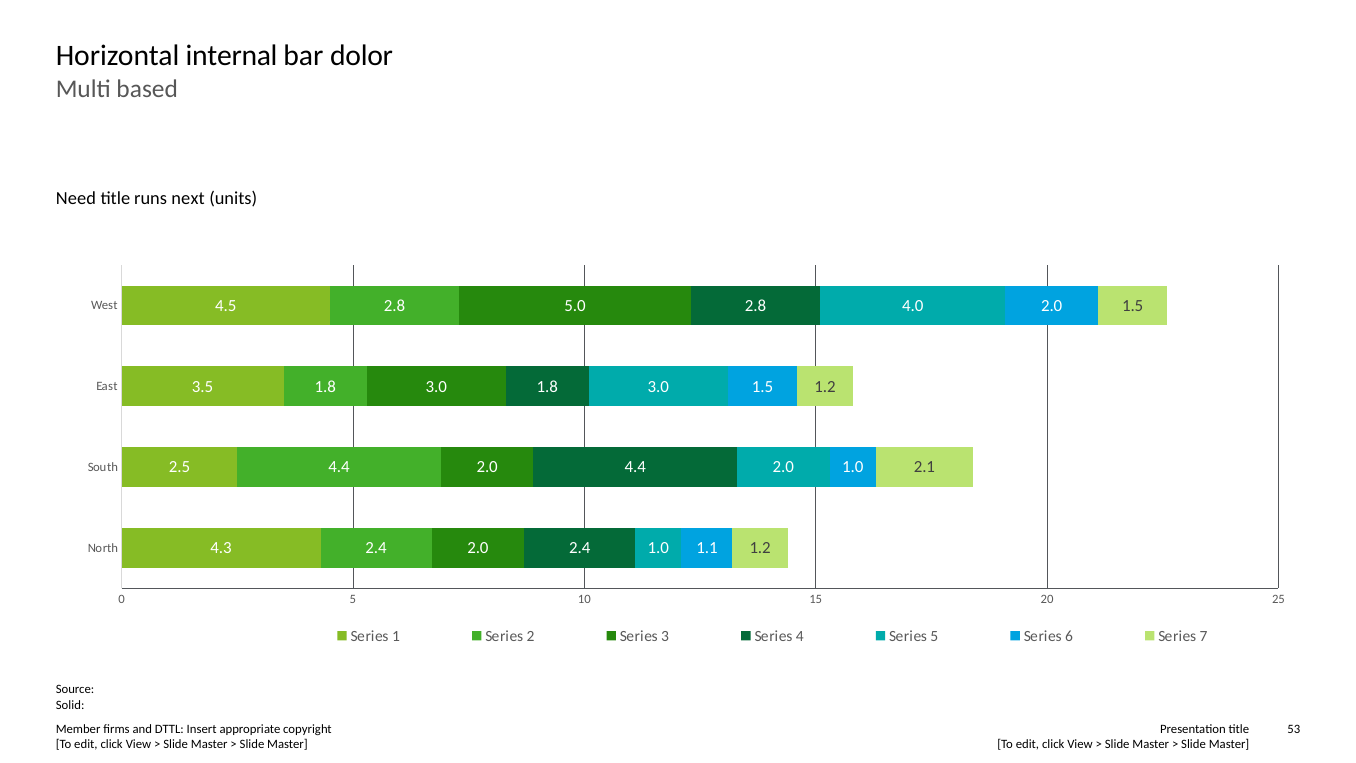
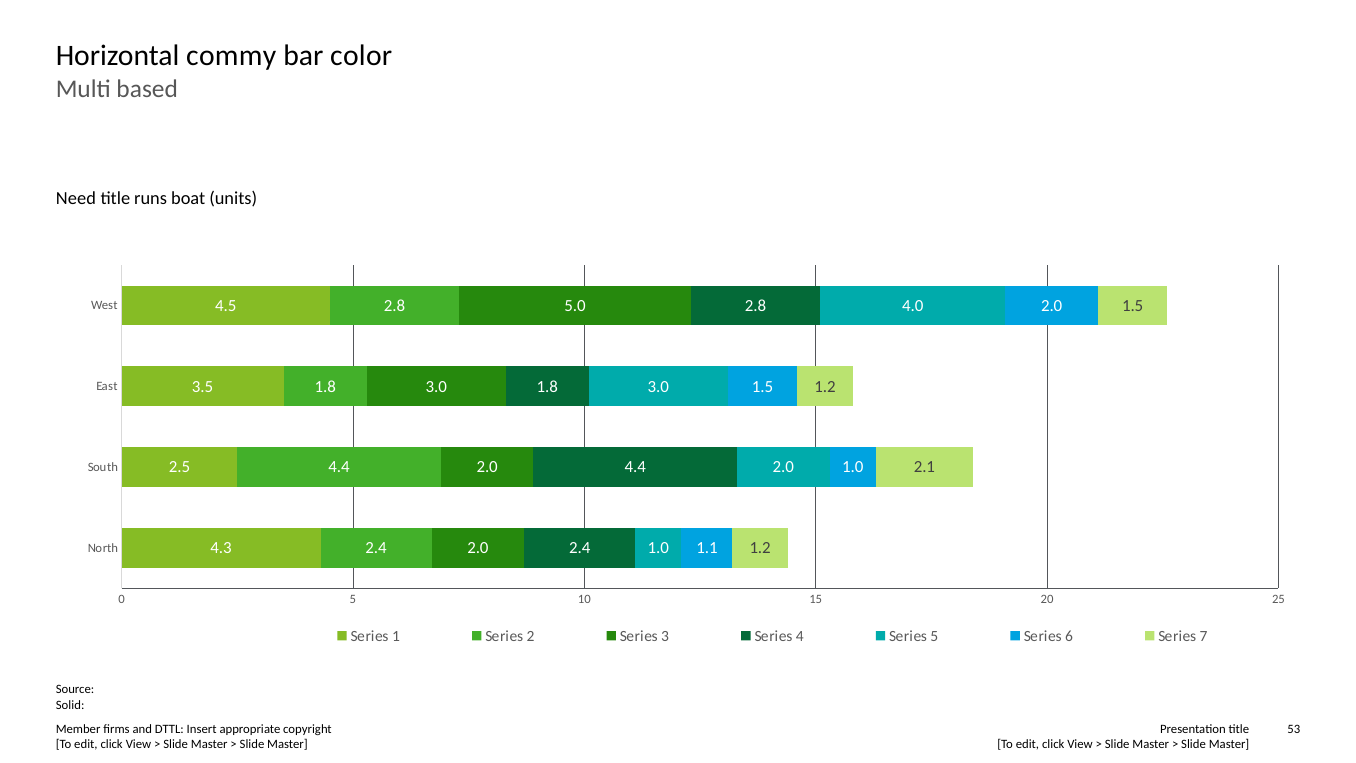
internal: internal -> commy (231, 55)
dolor: dolor -> color (361, 55)
next: next -> boat (188, 198)
